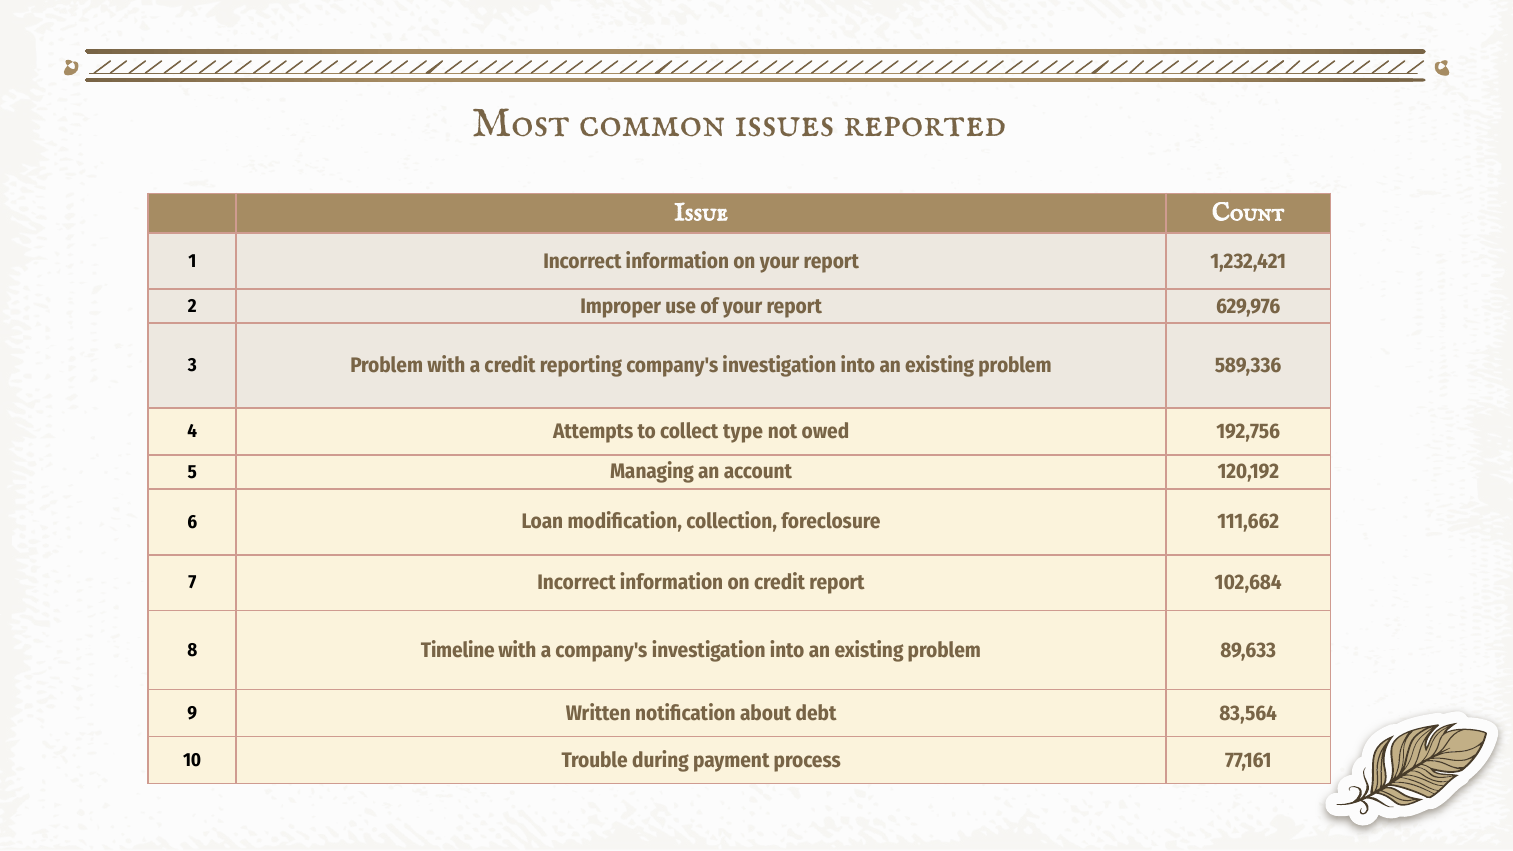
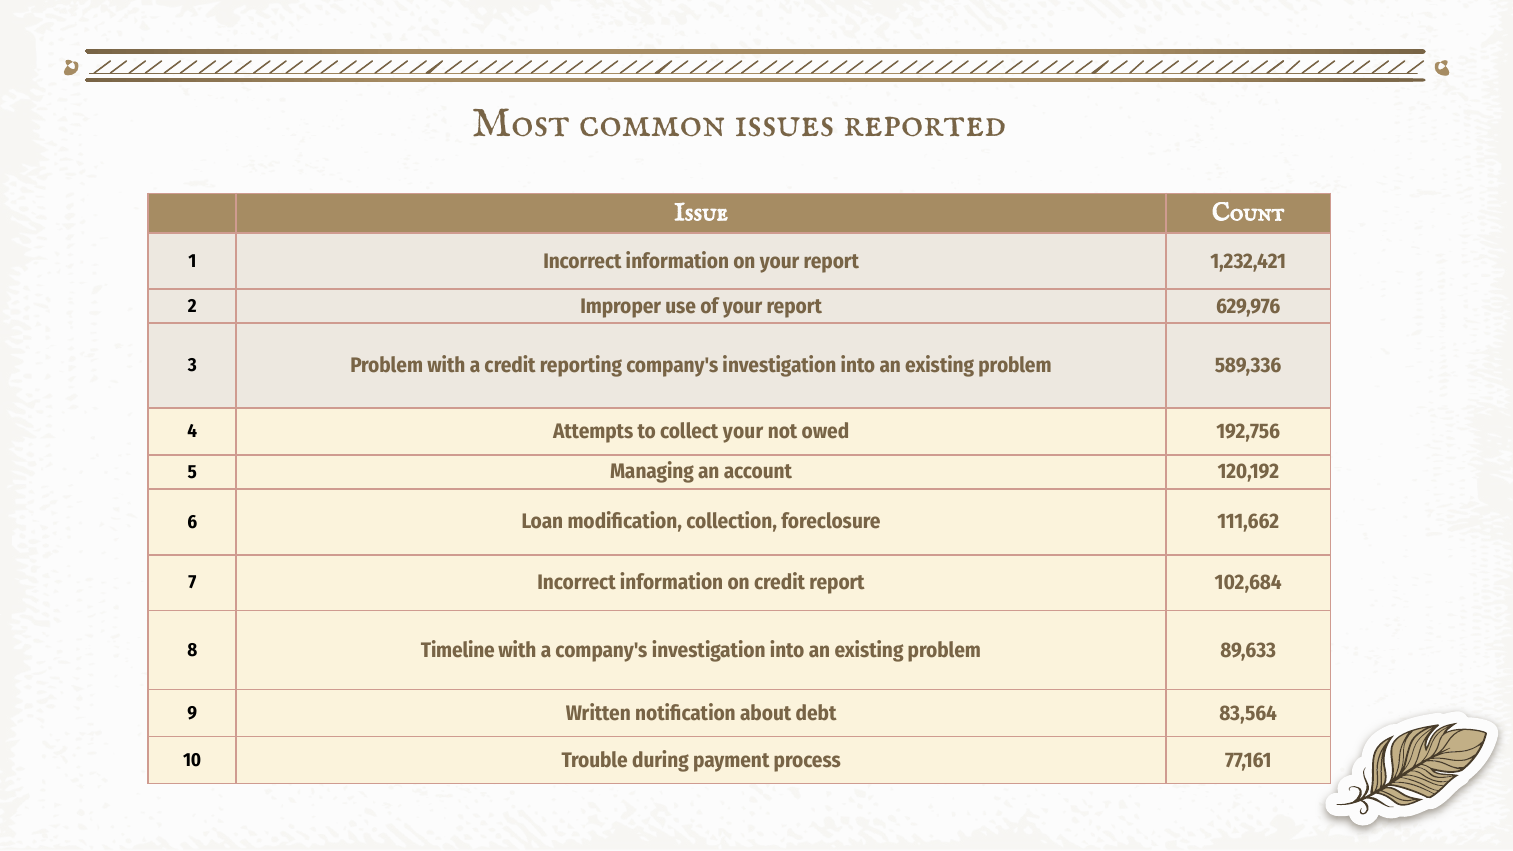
collect type: type -> your (743, 432)
